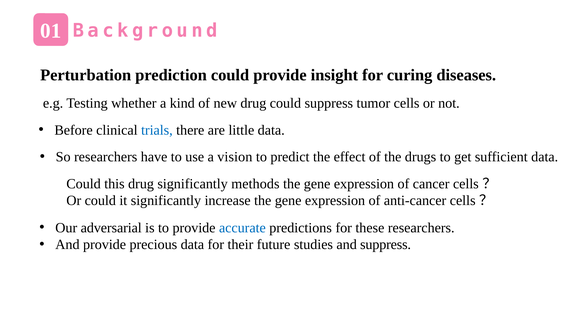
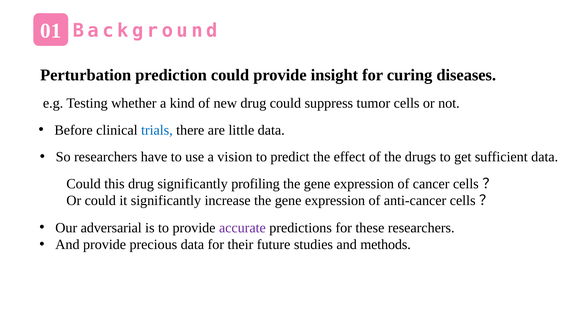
methods: methods -> profiling (255, 184)
accurate colour: blue -> purple (242, 227)
and suppress: suppress -> methods (386, 244)
